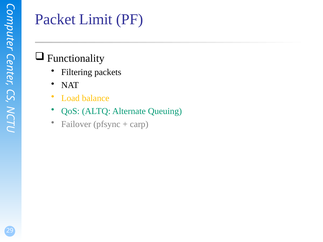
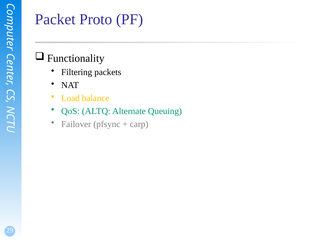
Limit: Limit -> Proto (96, 19)
